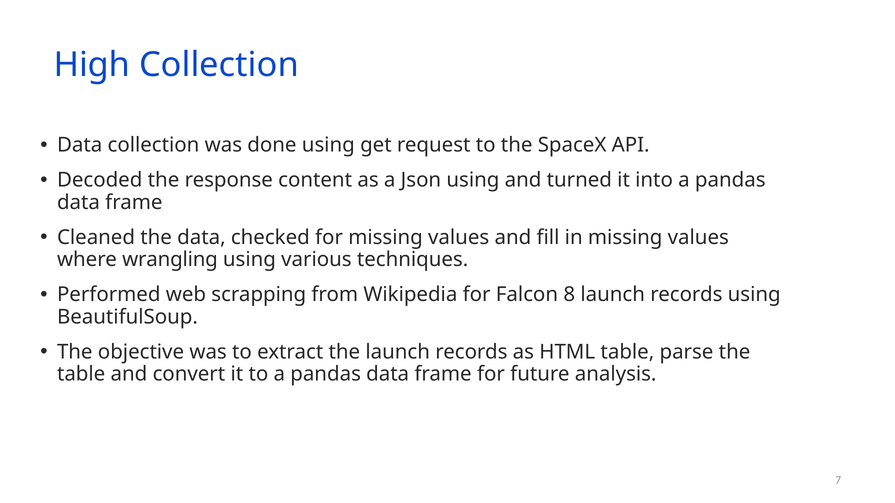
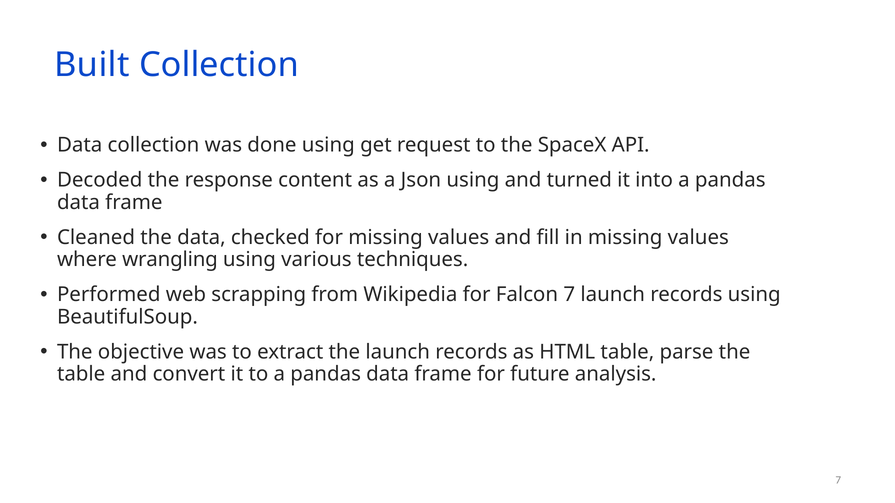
High: High -> Built (92, 65)
Falcon 8: 8 -> 7 (569, 295)
